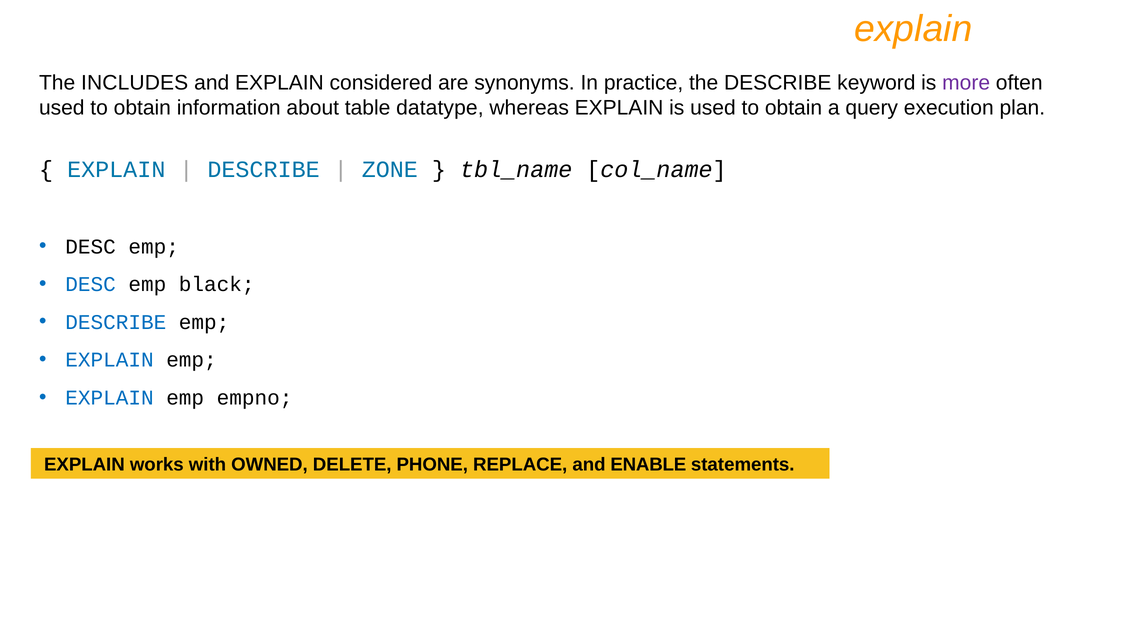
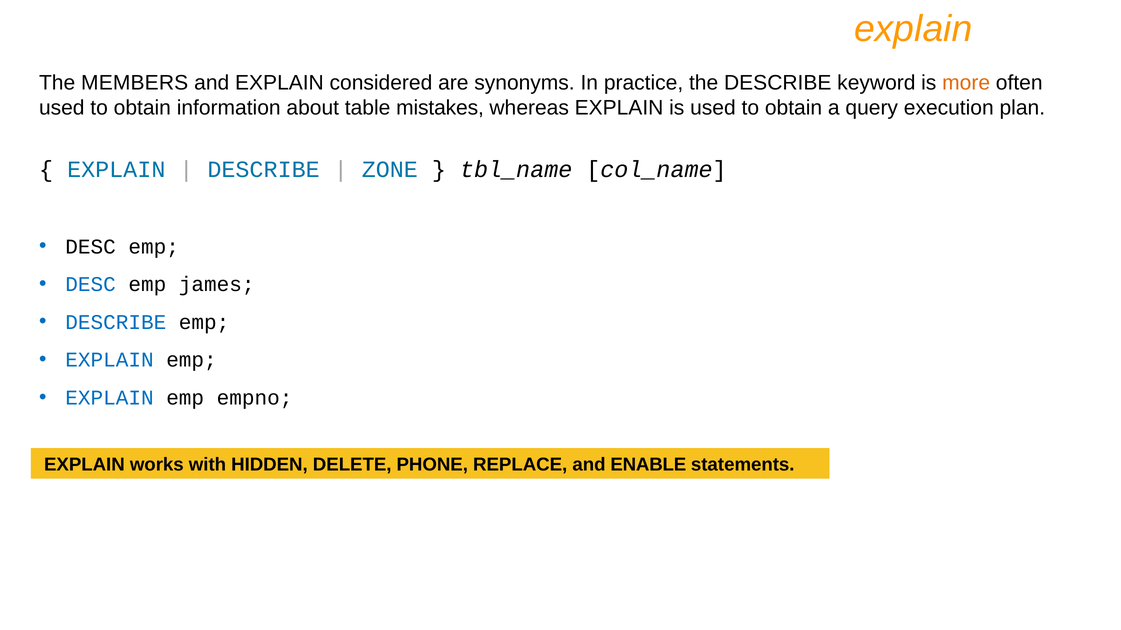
INCLUDES: INCLUDES -> MEMBERS (135, 83)
more colour: purple -> orange (966, 83)
datatype: datatype -> mistakes (440, 108)
black: black -> james (217, 285)
OWNED: OWNED -> HIDDEN (269, 465)
